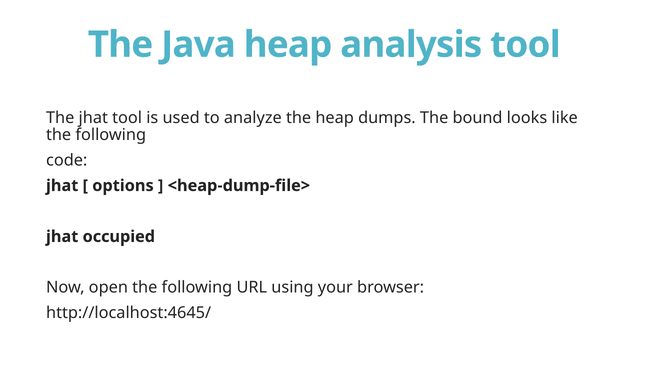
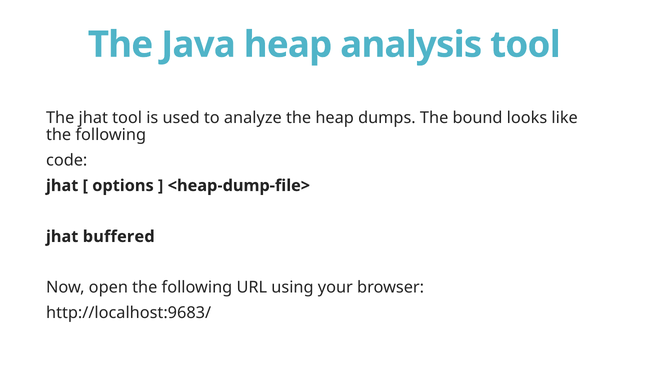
occupied: occupied -> buffered (119, 237)
http://localhost:4645/: http://localhost:4645/ -> http://localhost:9683/ (129, 313)
